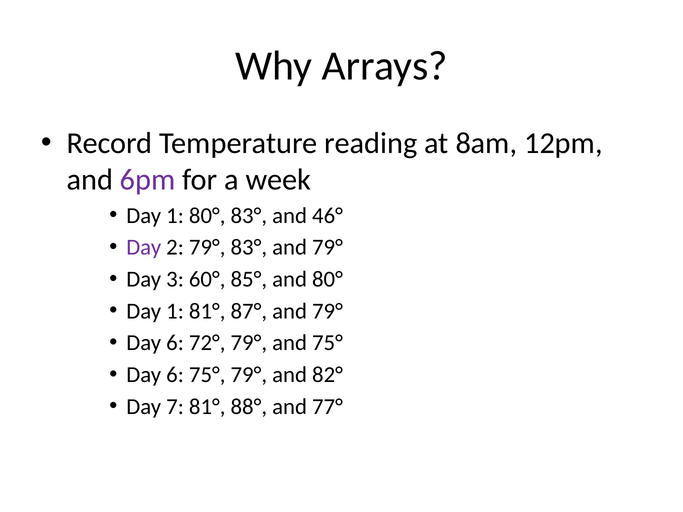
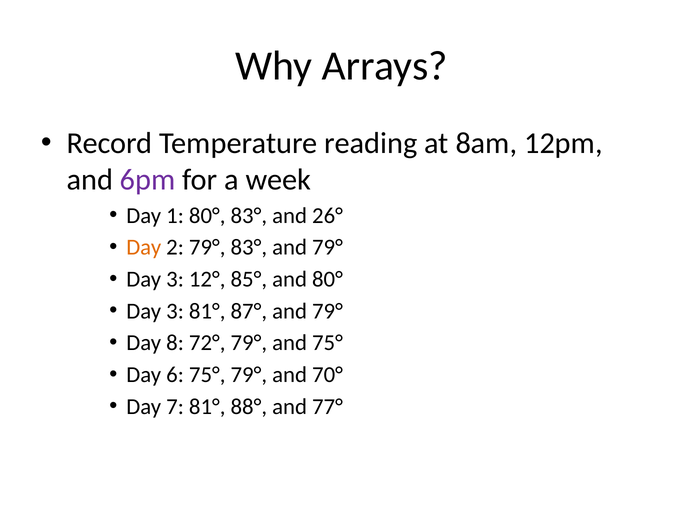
46°: 46° -> 26° (327, 216)
Day colour: purple -> orange (144, 248)
60°: 60° -> 12° (207, 279)
1: 1 -> 3 (175, 311)
6: 6 -> 8 (175, 343)
82°: 82° -> 70° (327, 375)
